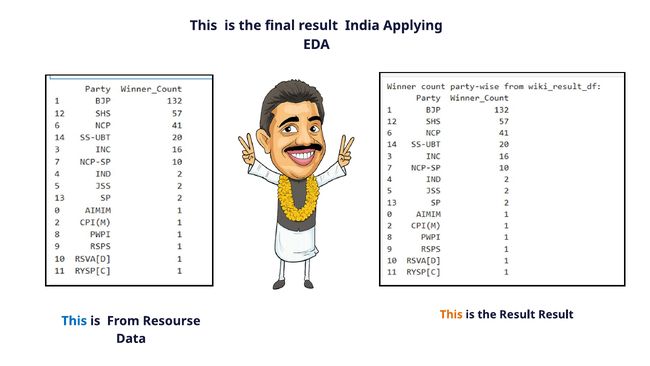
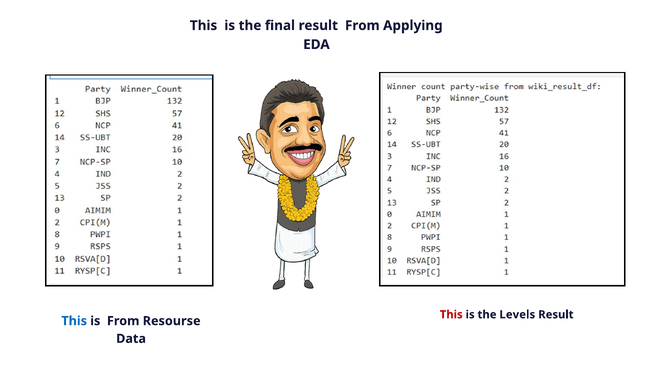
result India: India -> From (362, 26)
This colour: orange -> red (451, 314)
the Result: Result -> Levels (517, 314)
